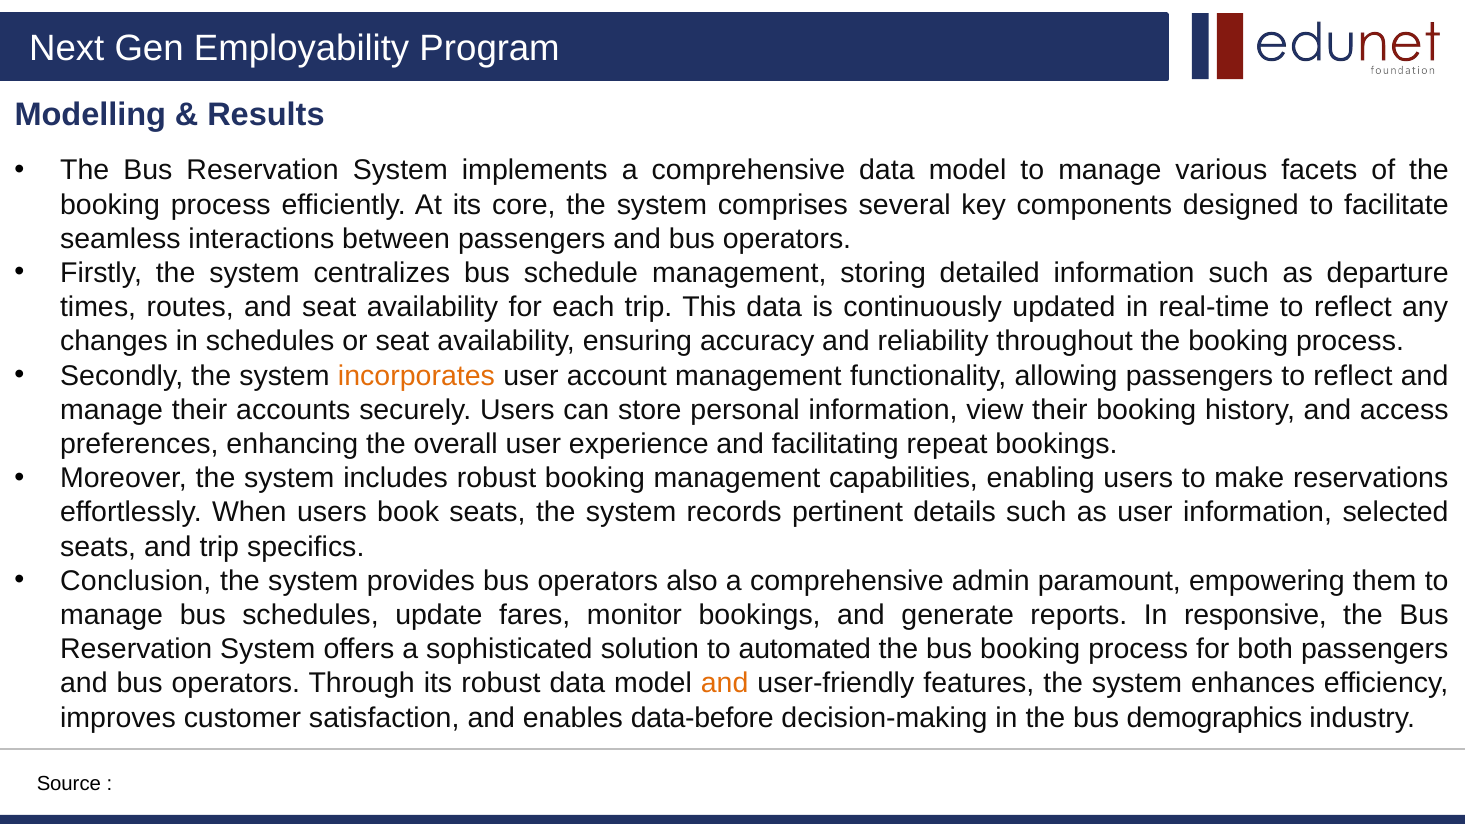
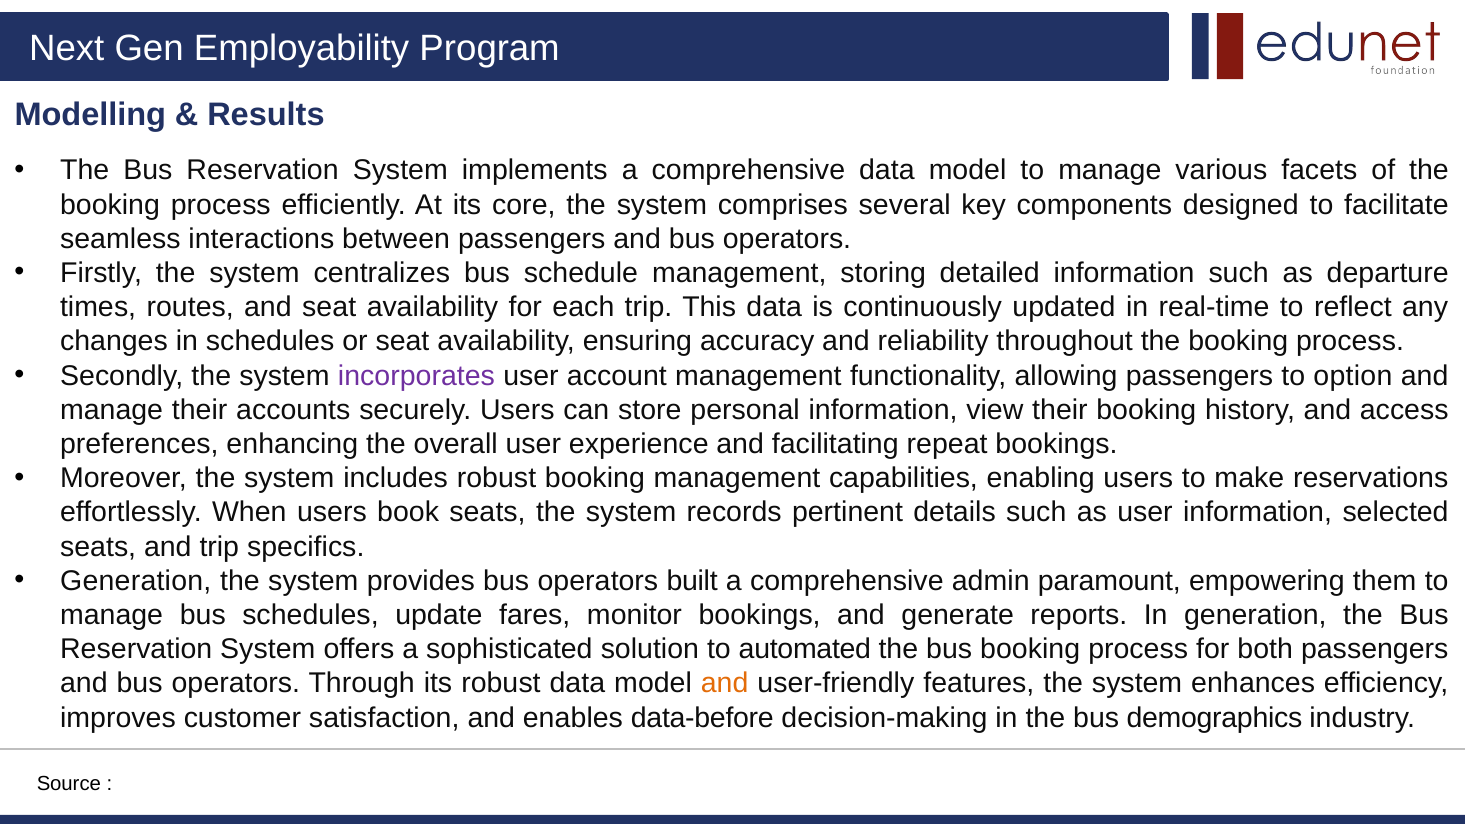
incorporates colour: orange -> purple (416, 376)
passengers to reflect: reflect -> option (1353, 376)
Conclusion: Conclusion -> Generation (136, 581)
also: also -> built (692, 581)
In responsive: responsive -> generation (1255, 615)
